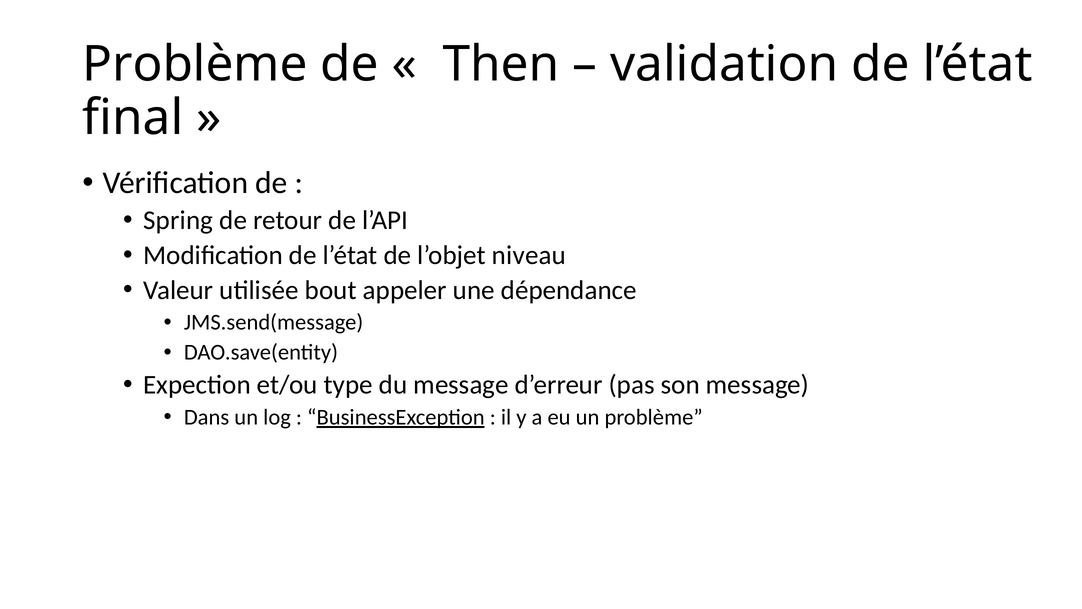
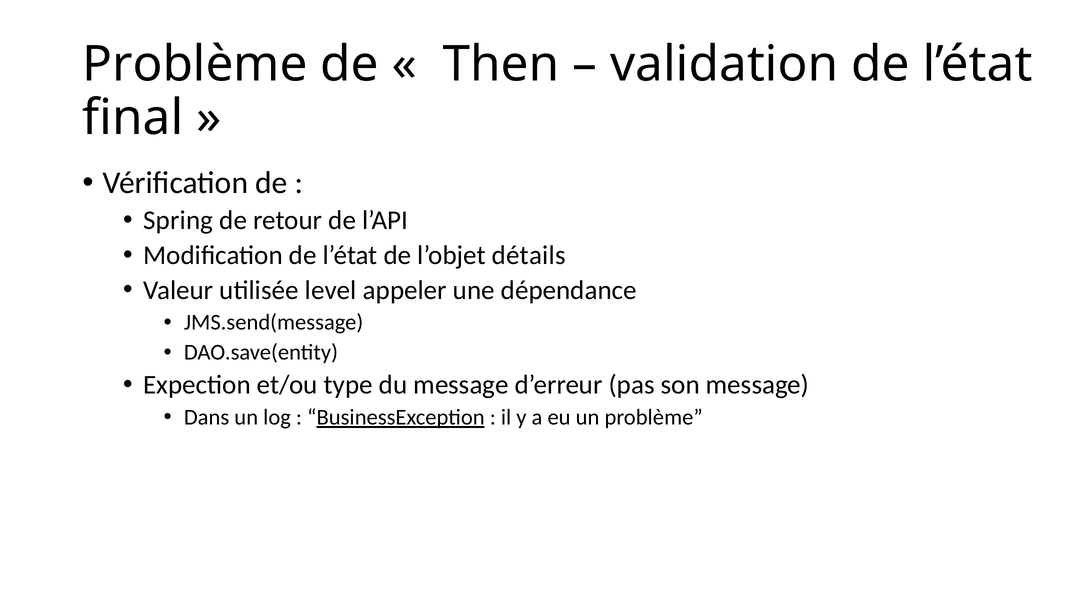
niveau: niveau -> détails (529, 255)
bout: bout -> level (331, 290)
